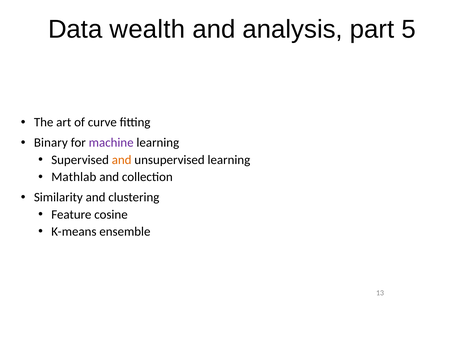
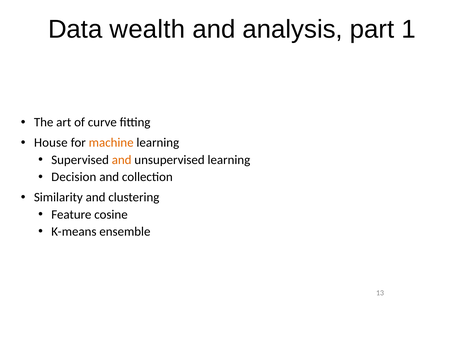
5: 5 -> 1 (409, 29)
Binary: Binary -> House (51, 143)
machine colour: purple -> orange (111, 143)
Mathlab: Mathlab -> Decision (74, 177)
